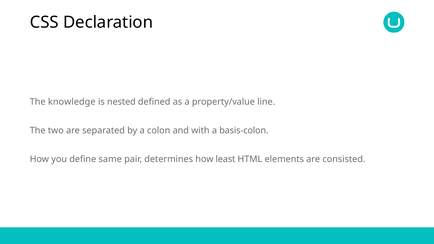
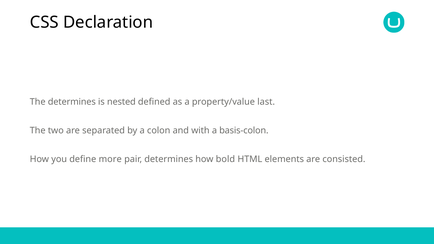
The knowledge: knowledge -> determines (72, 102)
line: line -> last (266, 102)
same: same -> more (110, 159)
least: least -> bold (225, 159)
